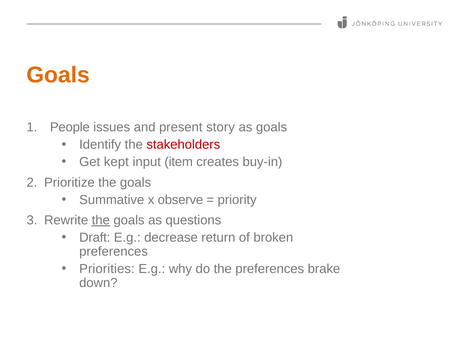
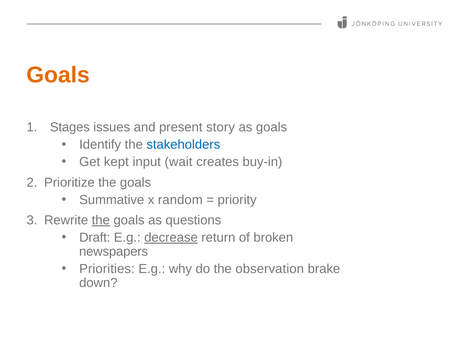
People: People -> Stages (70, 127)
stakeholders colour: red -> blue (183, 145)
item: item -> wait (179, 162)
observe: observe -> random (180, 200)
decrease underline: none -> present (171, 238)
preferences: preferences -> newspapers (114, 252)
the preferences: preferences -> observation (270, 269)
